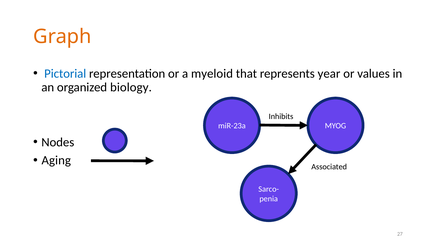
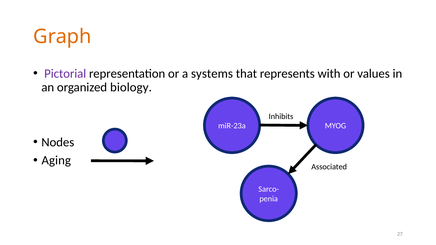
Pictorial colour: blue -> purple (65, 74)
myeloid: myeloid -> systems (212, 74)
year: year -> with (329, 74)
